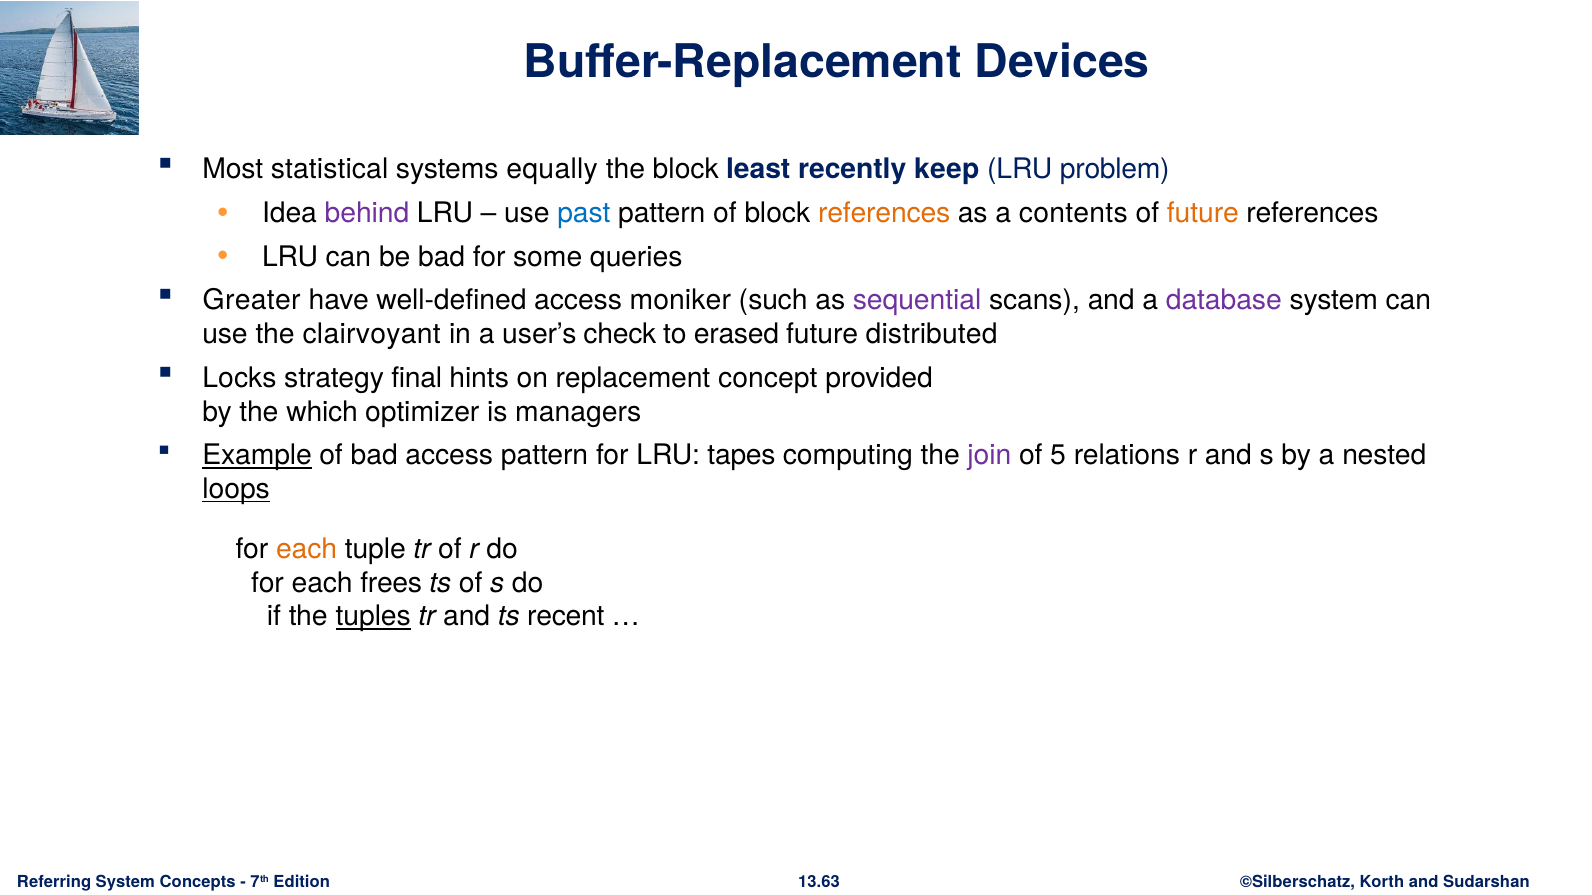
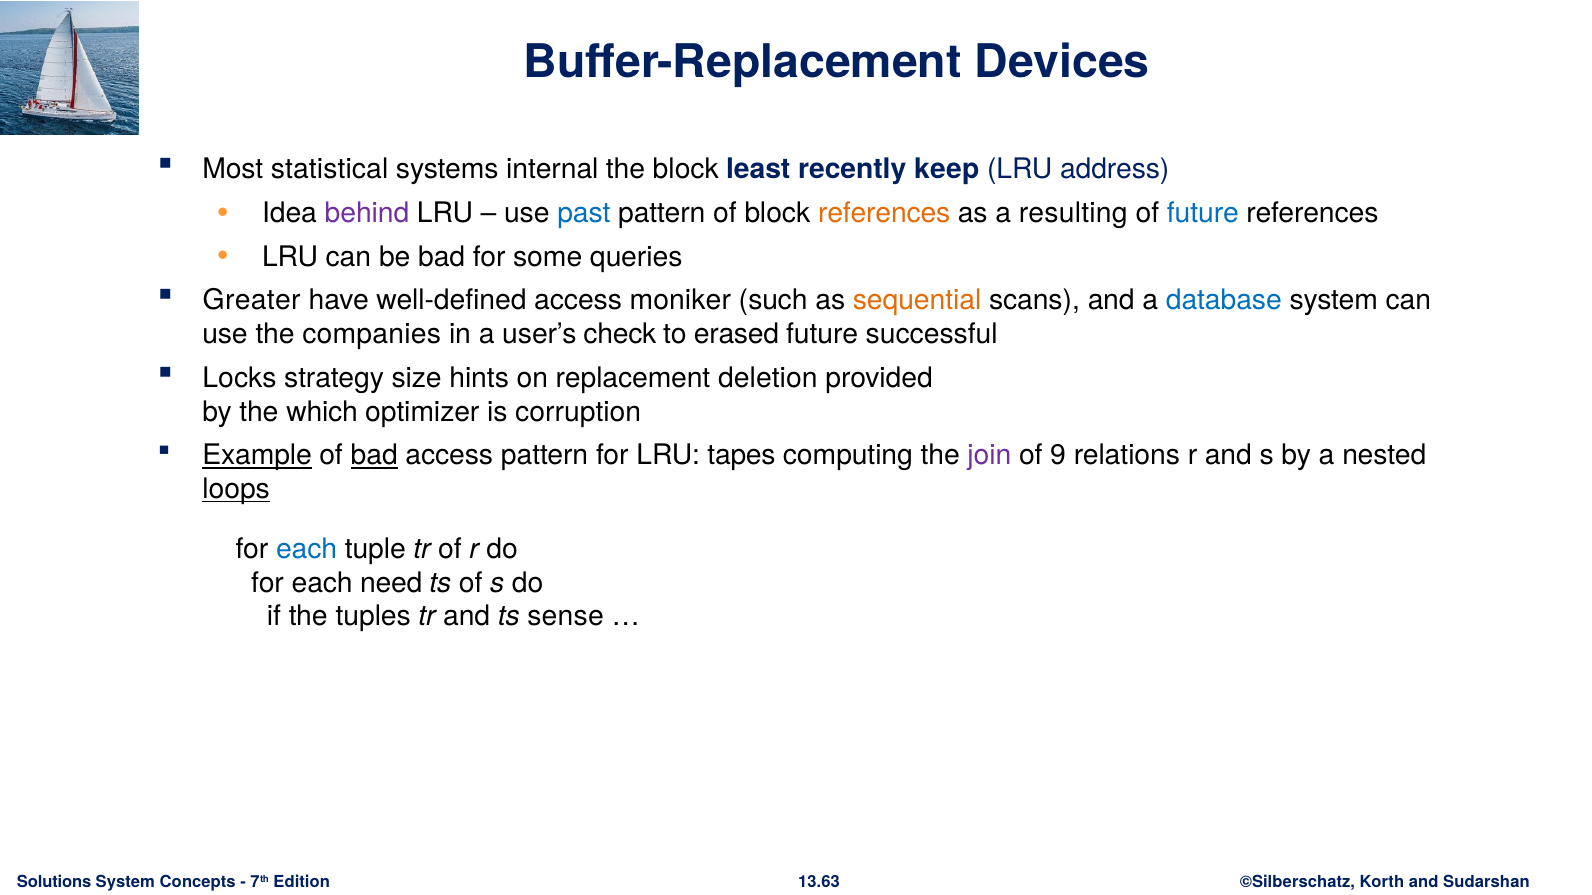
equally: equally -> internal (552, 170)
problem: problem -> address (1115, 170)
contents: contents -> resulting (1073, 213)
future colour: orange -> blue (1203, 213)
sequential colour: purple -> orange (917, 301)
database colour: purple -> blue (1224, 301)
clairvoyant: clairvoyant -> companies (372, 335)
distributed: distributed -> successful (932, 335)
final: final -> size (417, 378)
concept: concept -> deletion (768, 378)
managers: managers -> corruption (578, 412)
bad underline: none -> present (374, 456)
5: 5 -> 9 (1058, 456)
each colour: orange -> blue (307, 549)
frees: frees -> need (391, 583)
tuples underline: present -> none (373, 617)
recent: recent -> sense (566, 617)
Referring: Referring -> Solutions (54, 882)
